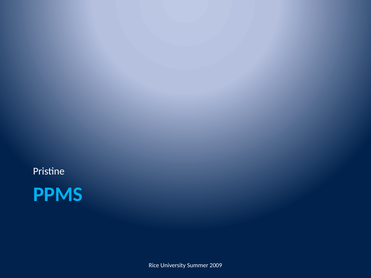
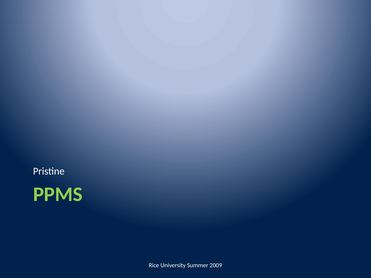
PPMS colour: light blue -> light green (58, 194)
